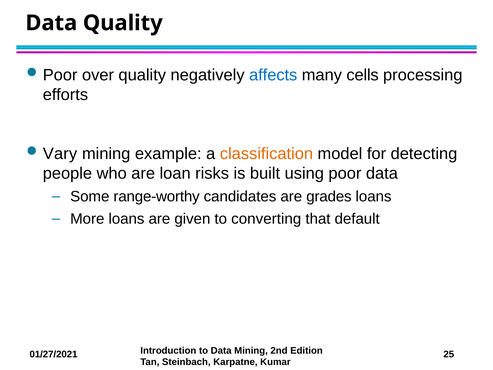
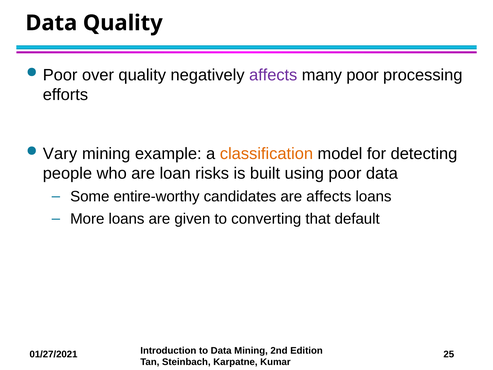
affects colour: blue -> purple (273, 75)
many cells: cells -> poor (363, 75)
range-worthy: range-worthy -> entire-worthy (157, 196)
are grades: grades -> affects (329, 196)
